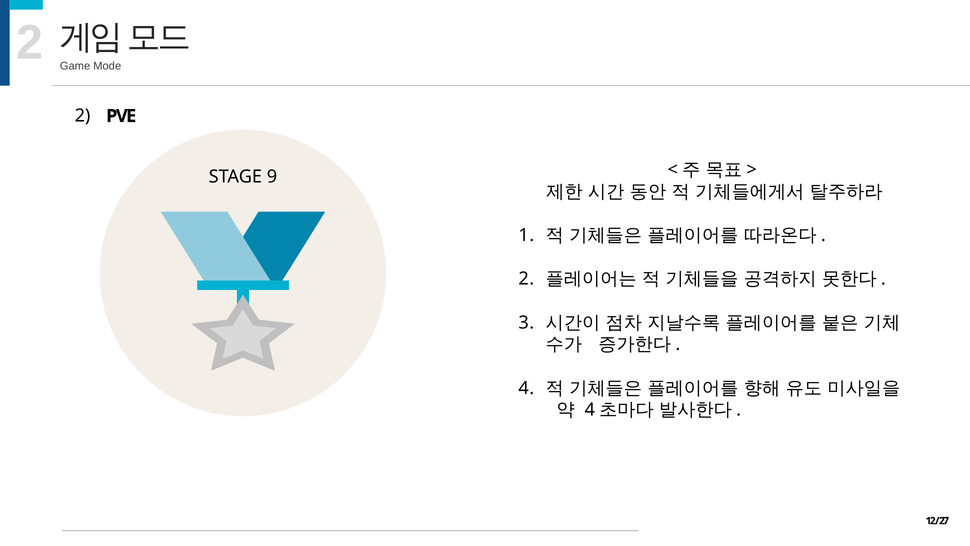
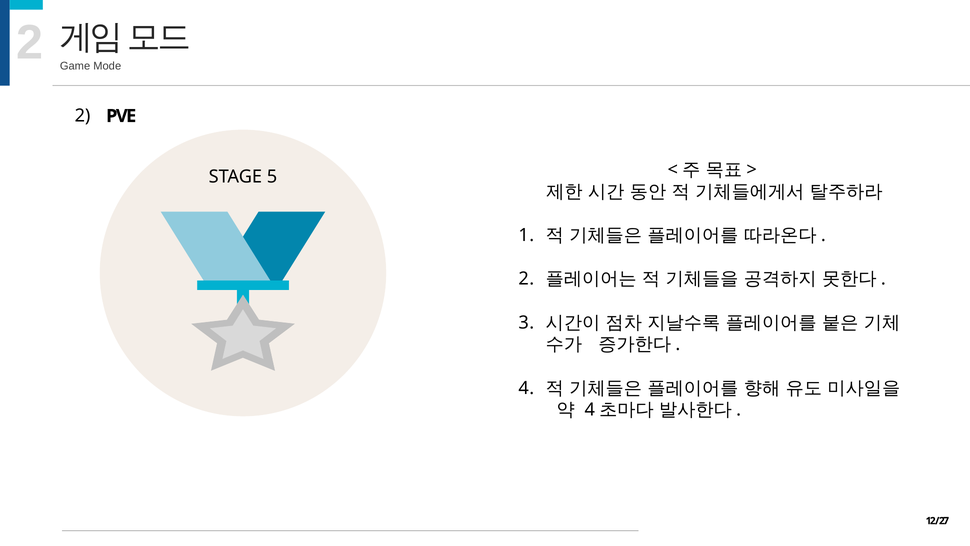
9: 9 -> 5 (272, 177)
